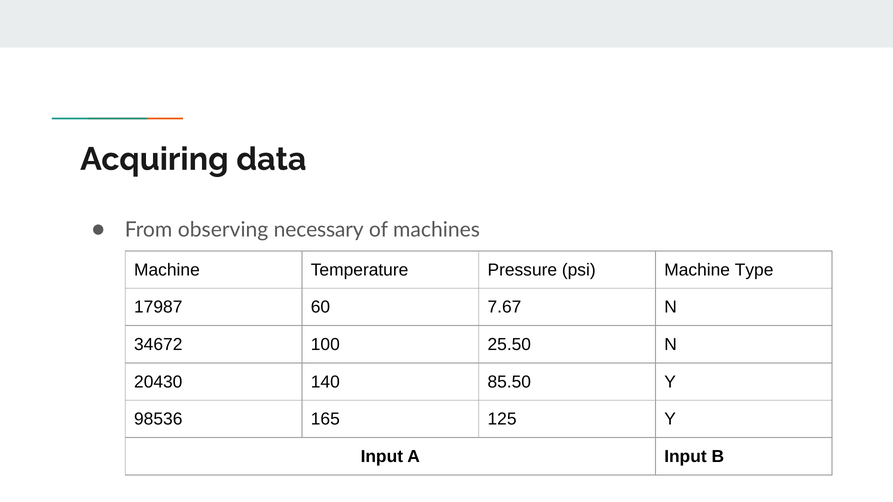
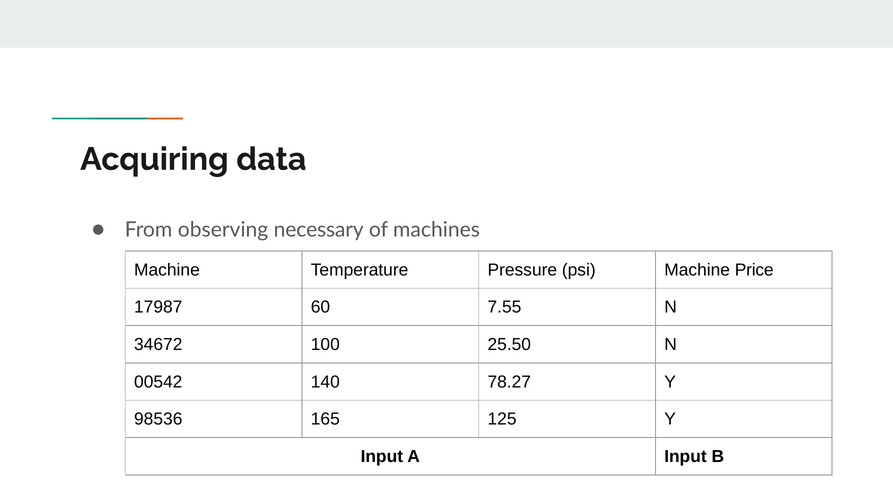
Type: Type -> Price (754, 270)
7.67: 7.67 -> 7.55 (504, 307)
20430: 20430 -> 00542 (158, 382)
85.50: 85.50 -> 78.27 (509, 382)
